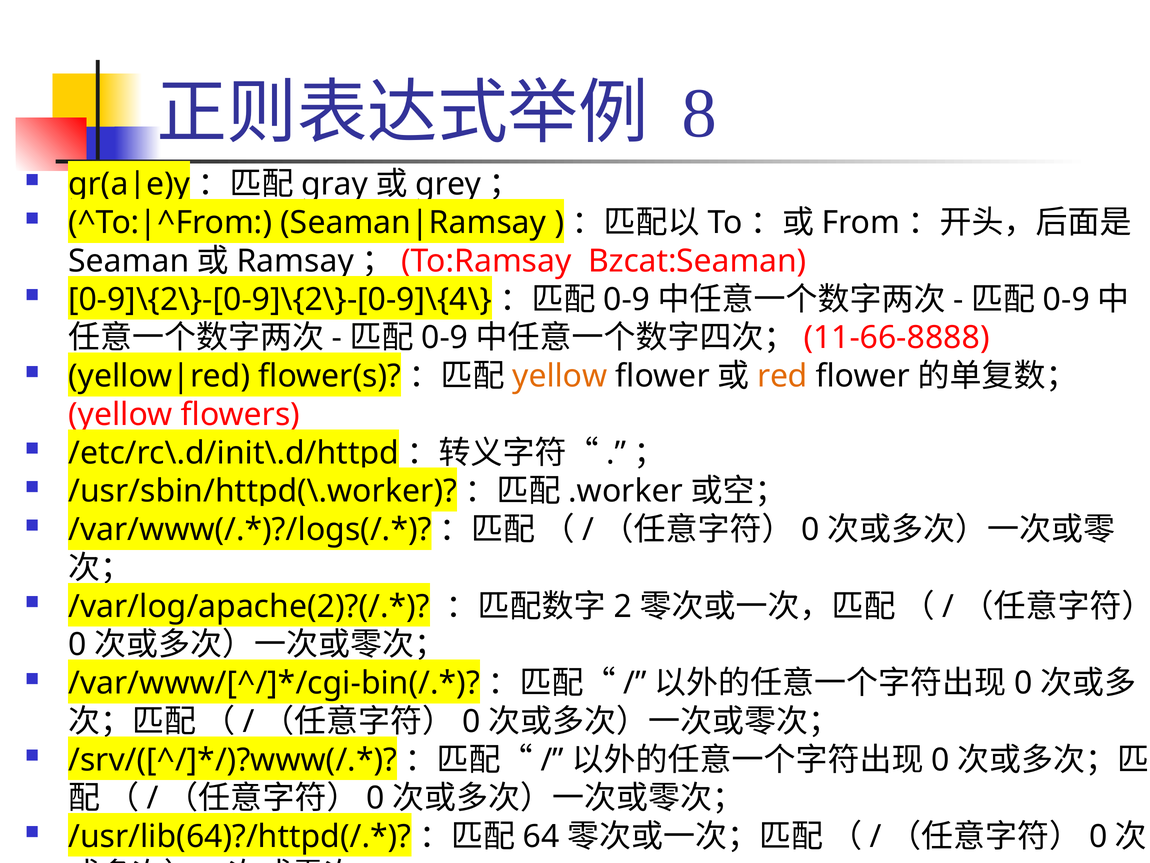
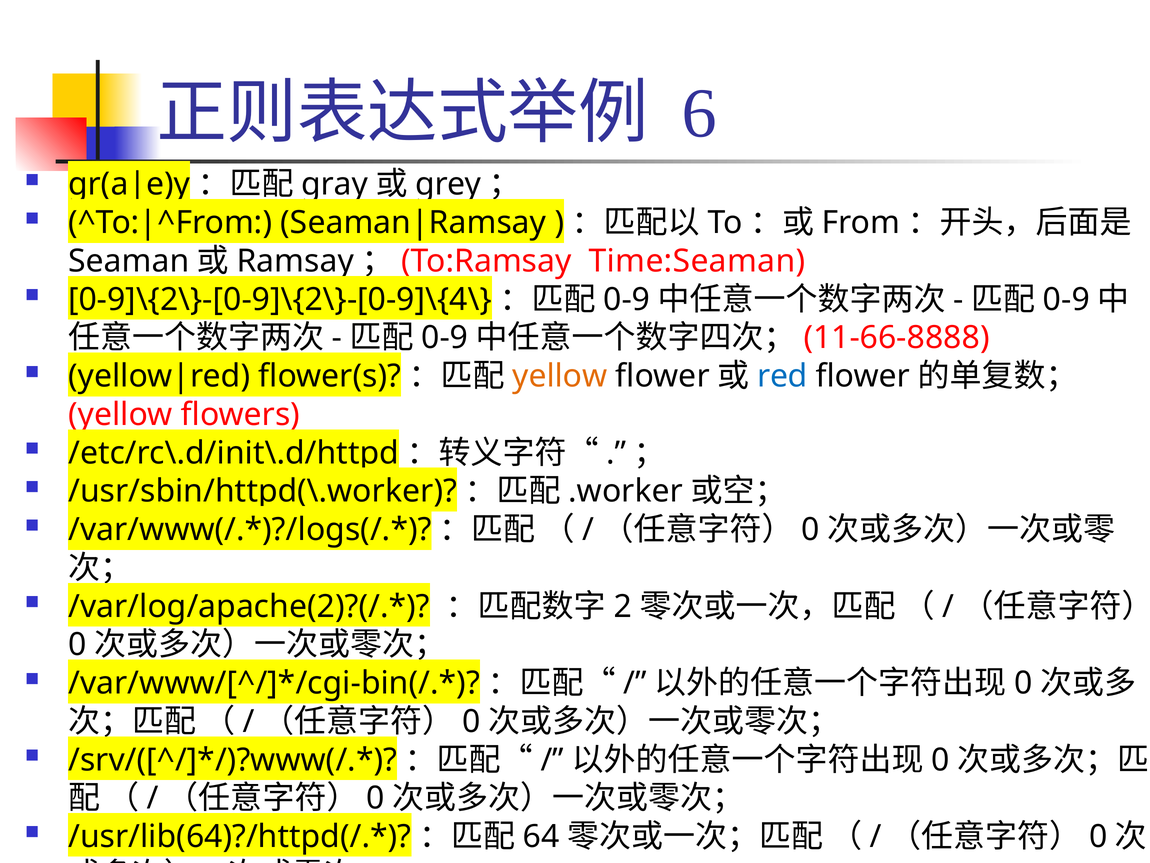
8: 8 -> 6 (699, 113)
Bzcat:Seaman: Bzcat:Seaman -> Time:Seaman (697, 261)
red colour: orange -> blue (782, 376)
